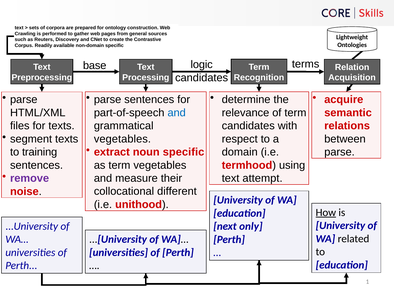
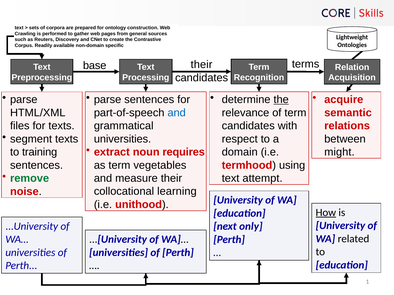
logic: logic -> their (202, 65)
the underline: none -> present (281, 100)
vegetables: vegetables -> universities (123, 139)
noun specific: specific -> requires (184, 152)
parse: parse -> might (339, 152)
remove colour: purple -> green (30, 179)
different: different -> learning (177, 192)
